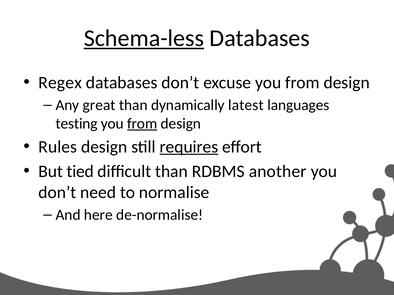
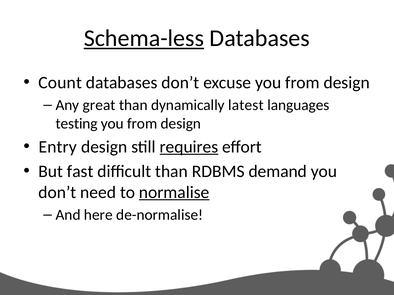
Regex: Regex -> Count (60, 83)
from underline: present -> none (142, 124)
Rules: Rules -> Entry (58, 147)
tied: tied -> fast (80, 172)
another: another -> demand (278, 172)
normalise underline: none -> present (174, 193)
